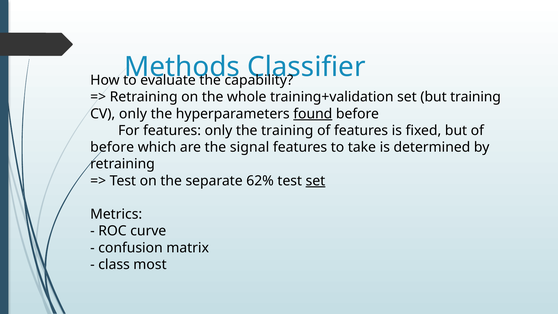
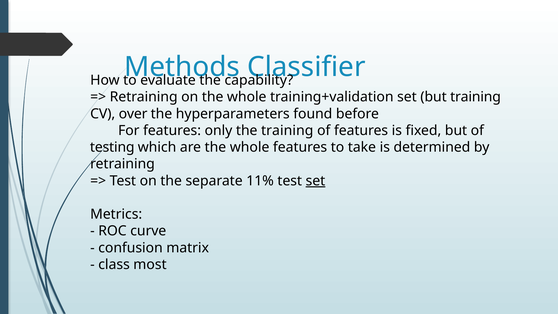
CV only: only -> over (133, 114)
found underline: present -> none (313, 114)
before: before -> testing (112, 147)
are the signal: signal -> whole (250, 147)
62%: 62% -> 11% (260, 181)
